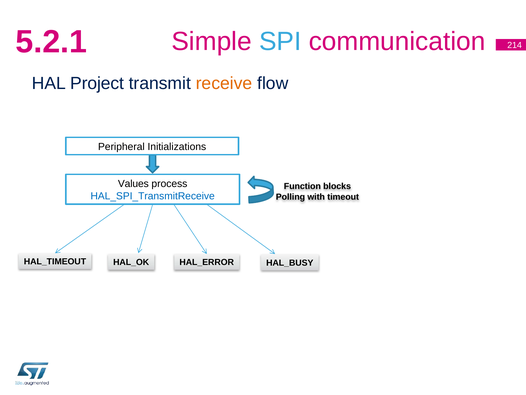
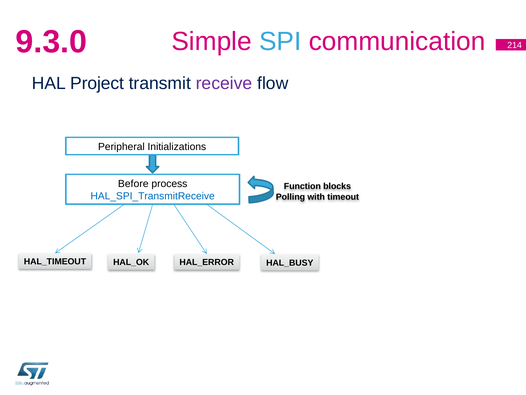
5.2.1: 5.2.1 -> 9.3.0 (51, 42)
receive colour: orange -> purple (224, 83)
Values: Values -> Before (133, 184)
